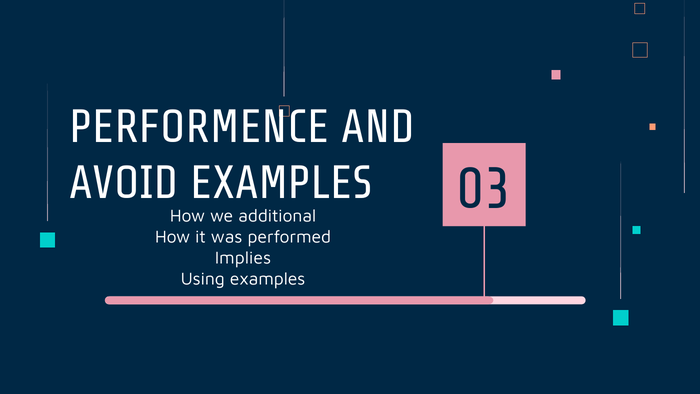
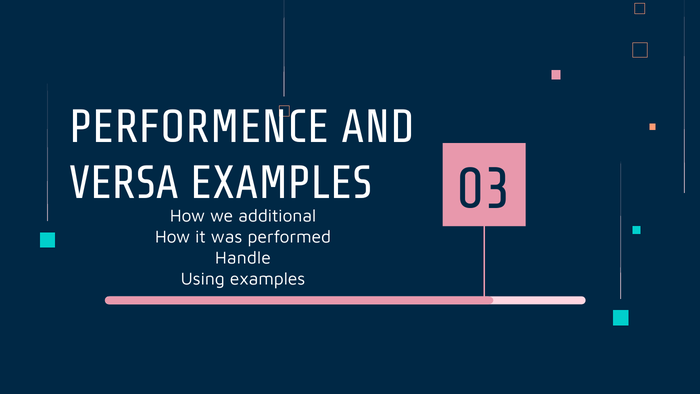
AVOID: AVOID -> VERSA (124, 183)
Implies: Implies -> Handle (243, 258)
